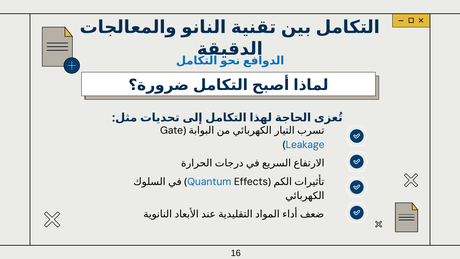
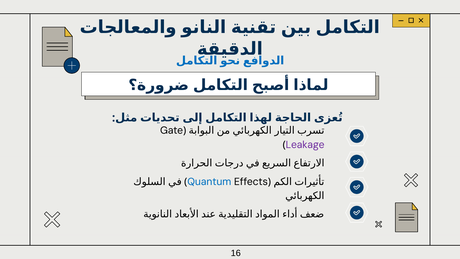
Leakage colour: blue -> purple (305, 145)
